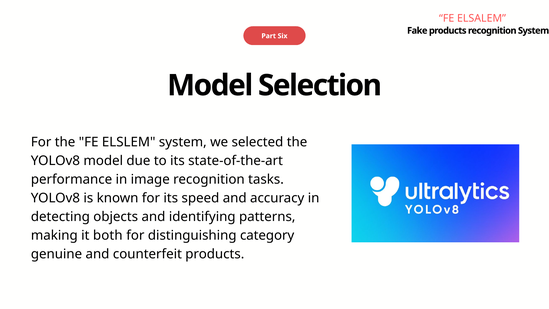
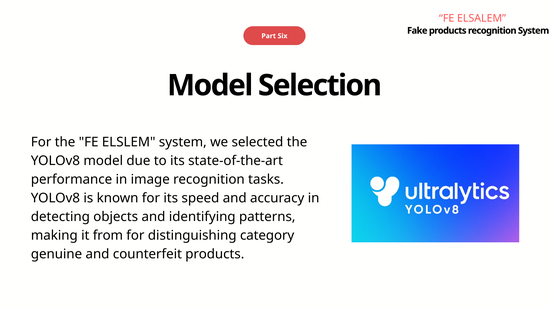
both: both -> from (108, 235)
